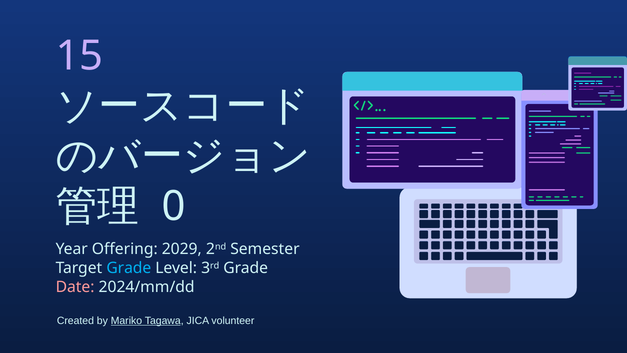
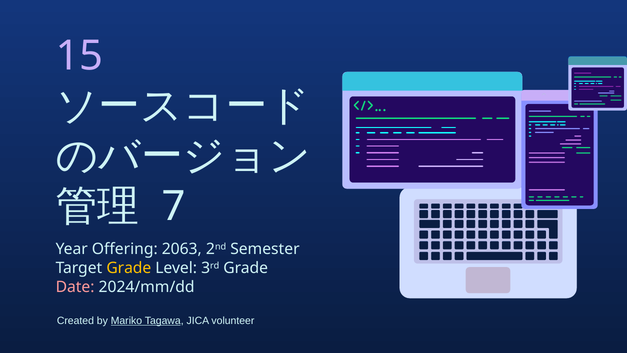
0: 0 -> 7 (174, 206)
2029: 2029 -> 2063 (182, 249)
Grade colour: light blue -> yellow (129, 268)
